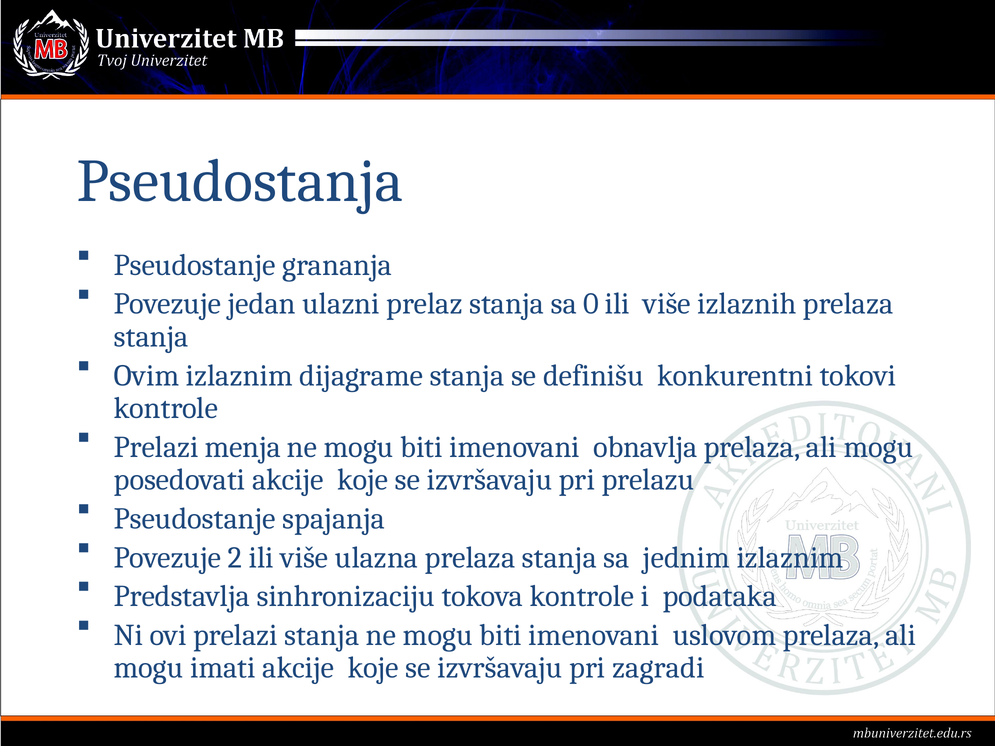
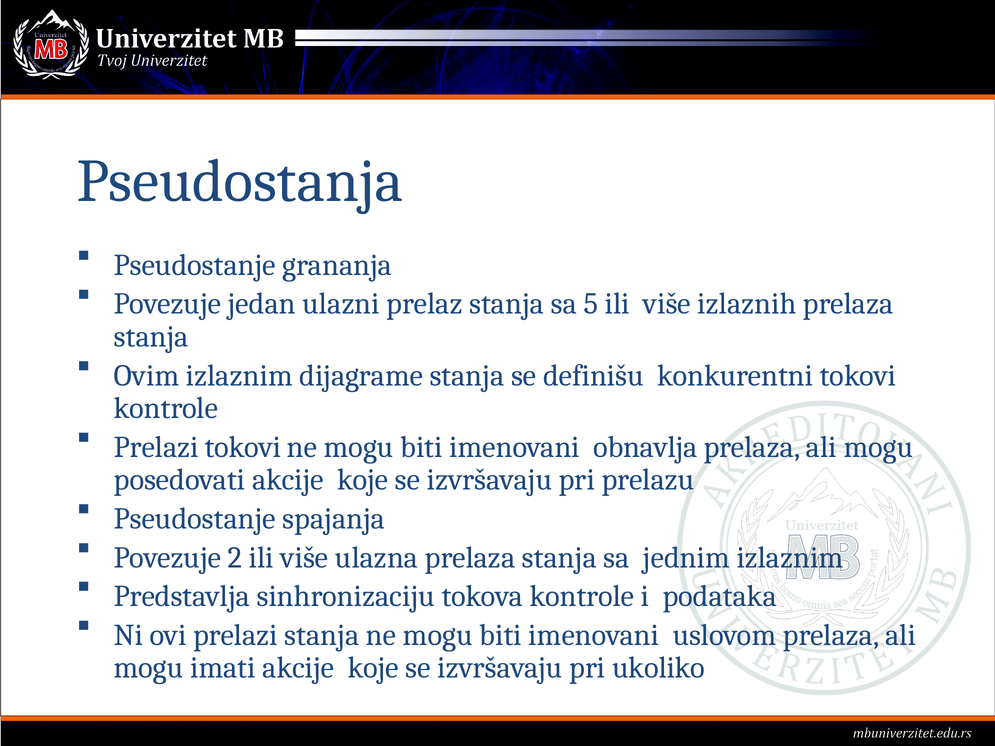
0: 0 -> 5 (591, 304)
Prelazi menja: menja -> tokovi (243, 447)
zagradi: zagradi -> ukoliko (659, 668)
